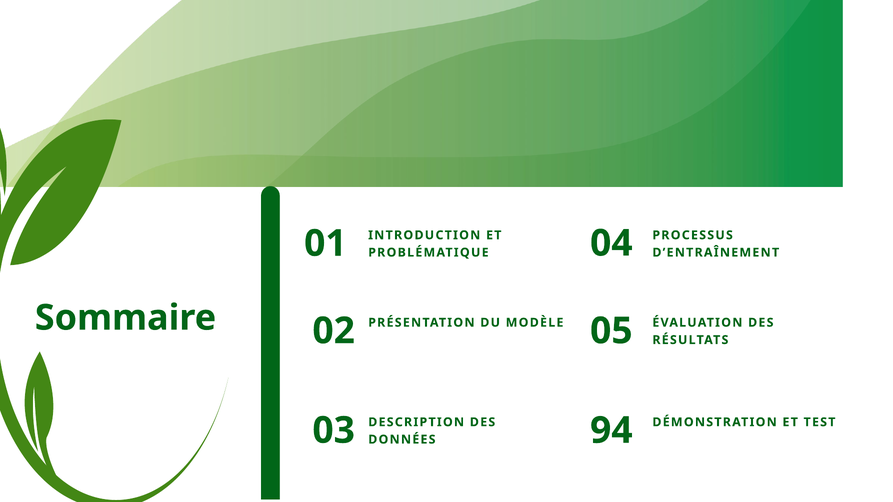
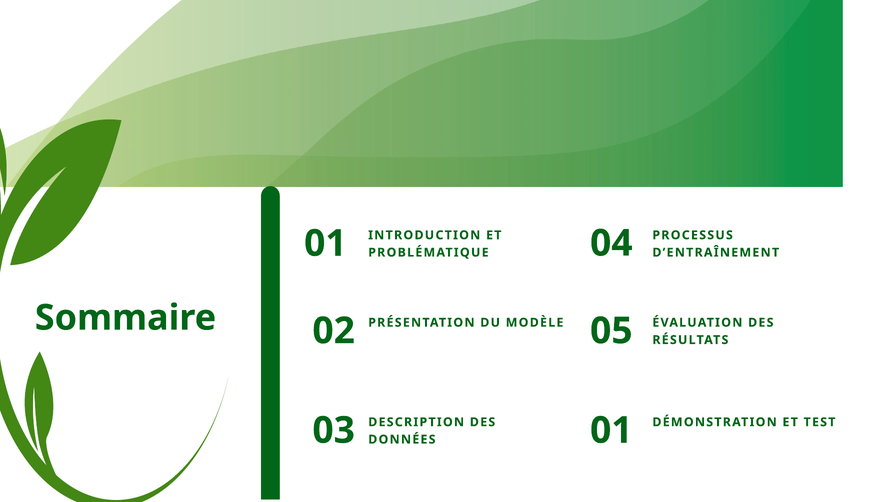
03 94: 94 -> 01 (611, 431)
